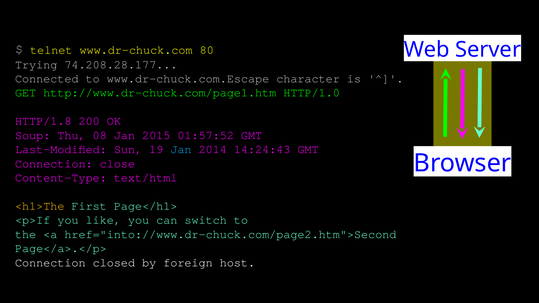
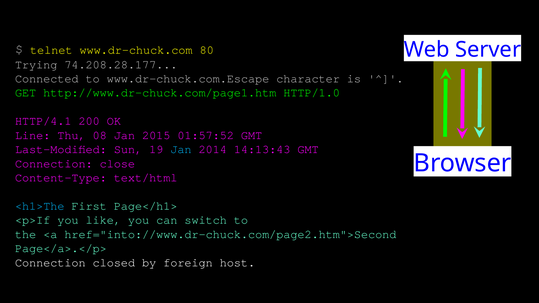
HTTP/1.8: HTTP/1.8 -> HTTP/4.1 (43, 121)
Soup: Soup -> Line (33, 135)
14:24:43: 14:24:43 -> 14:13:43 (262, 149)
<h1>The colour: yellow -> light blue (40, 206)
